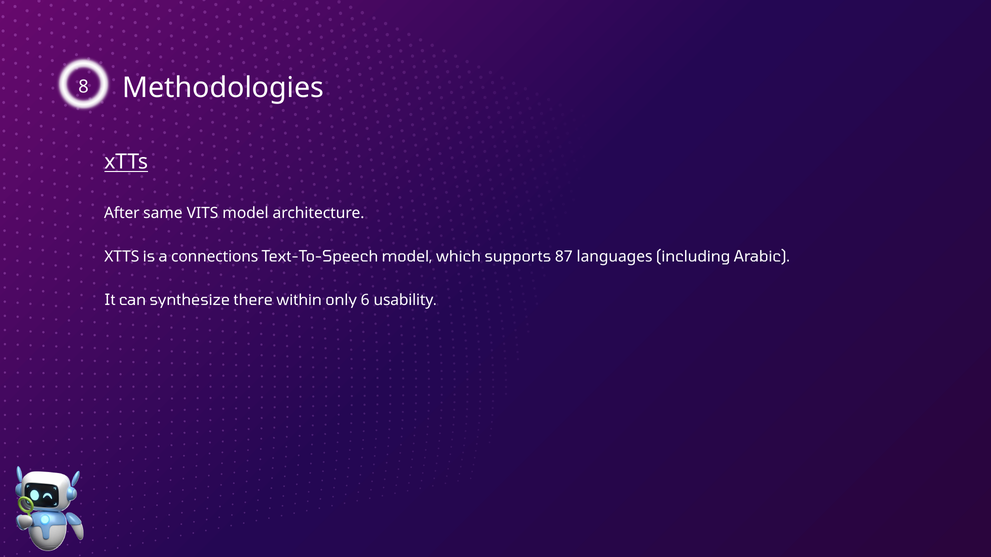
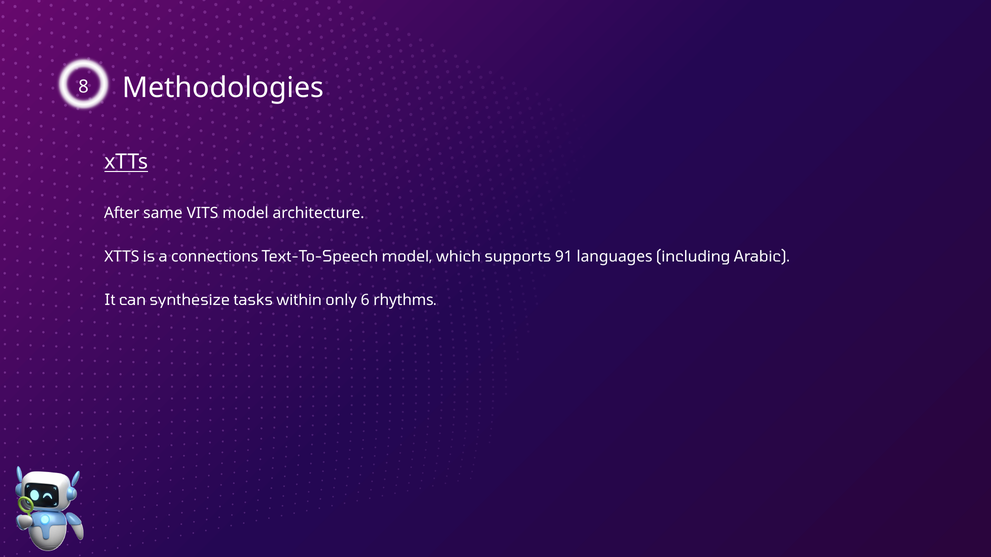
87: 87 -> 91 (564, 257)
there: there -> tasks (253, 300)
usability: usability -> rhythms (403, 300)
